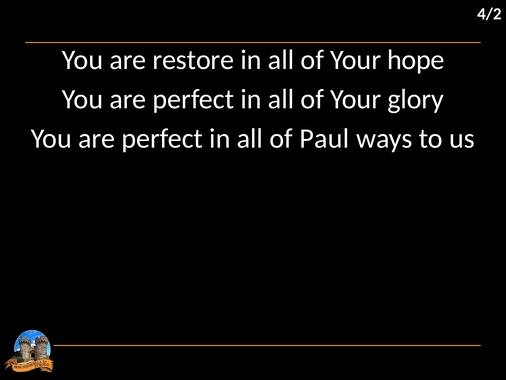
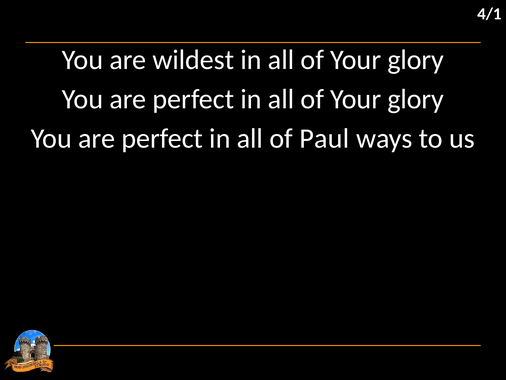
4/2: 4/2 -> 4/1 (489, 14)
restore: restore -> wildest (193, 60)
hope: hope -> glory (416, 60)
